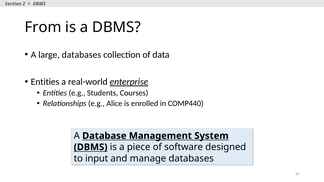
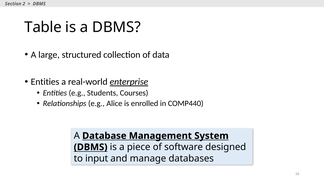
From: From -> Table (43, 27)
large databases: databases -> structured (82, 55)
